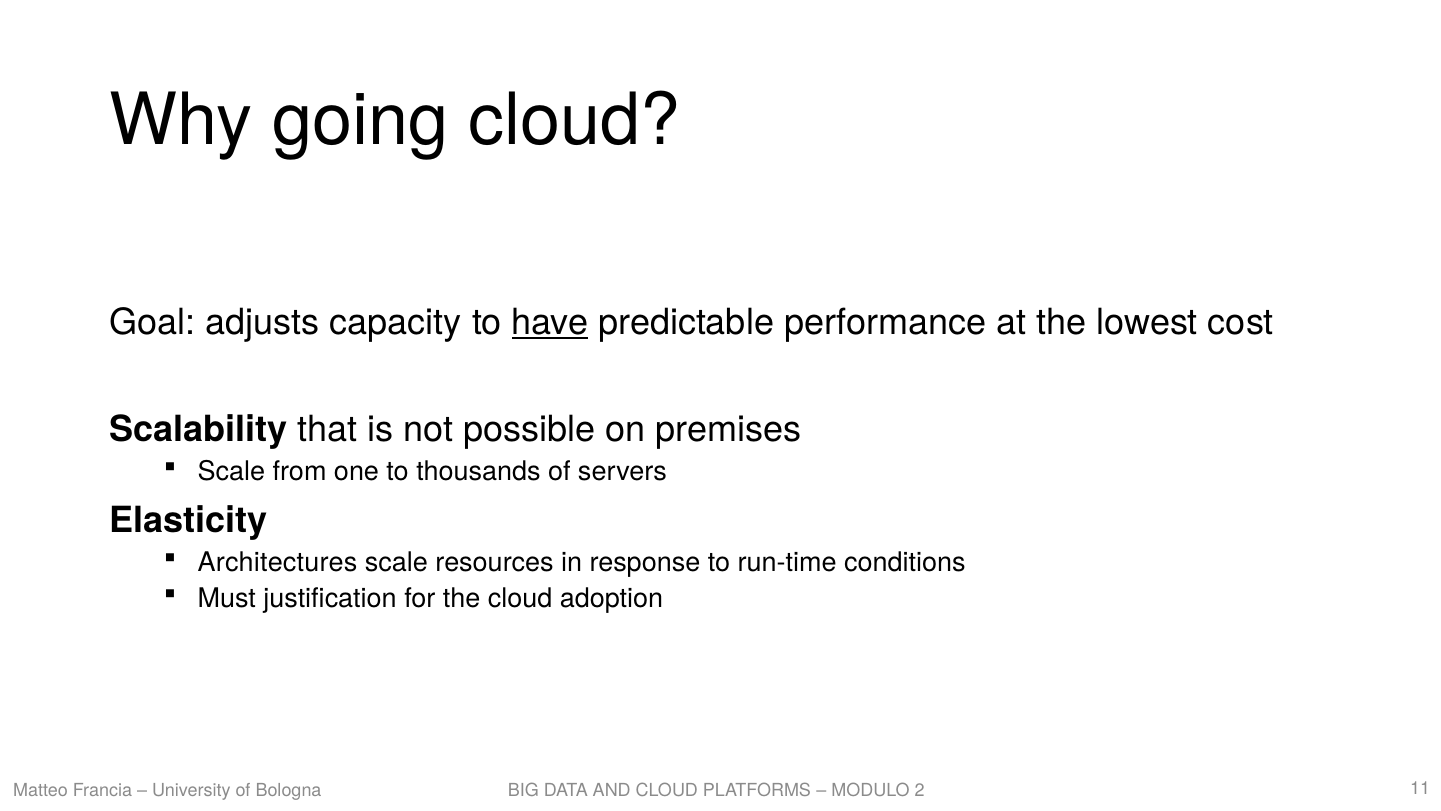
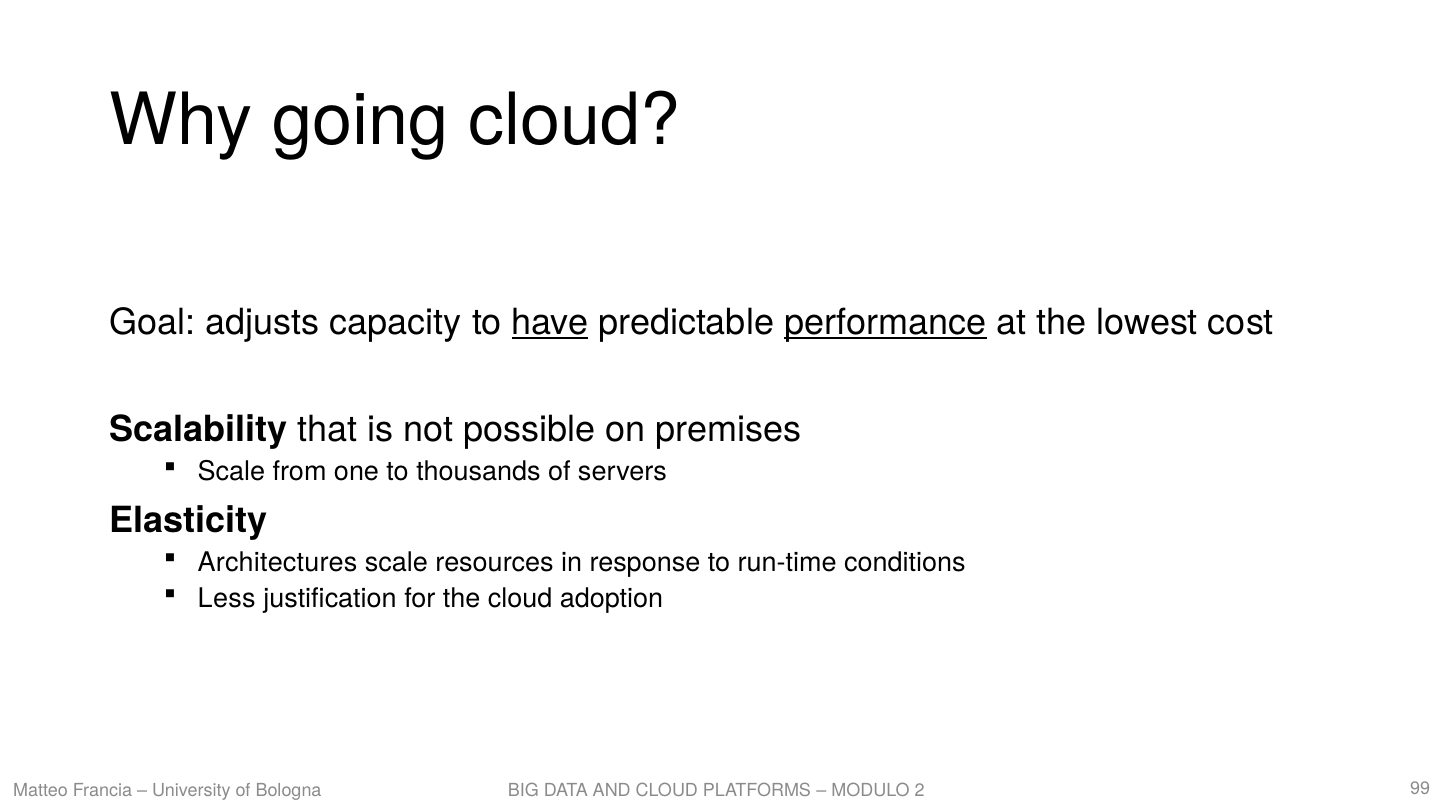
performance underline: none -> present (885, 322)
Must: Must -> Less (227, 599)
11: 11 -> 99 (1420, 788)
